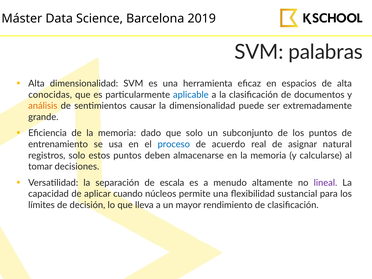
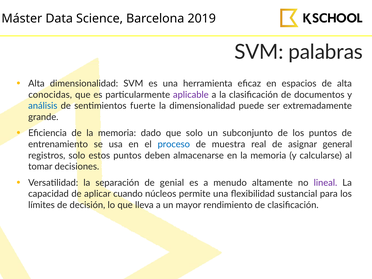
aplicable colour: blue -> purple (191, 95)
análisis colour: orange -> blue (43, 106)
causar: causar -> fuerte (143, 106)
acuerdo: acuerdo -> muestra (229, 144)
natural: natural -> general (337, 144)
escala: escala -> genial (172, 183)
